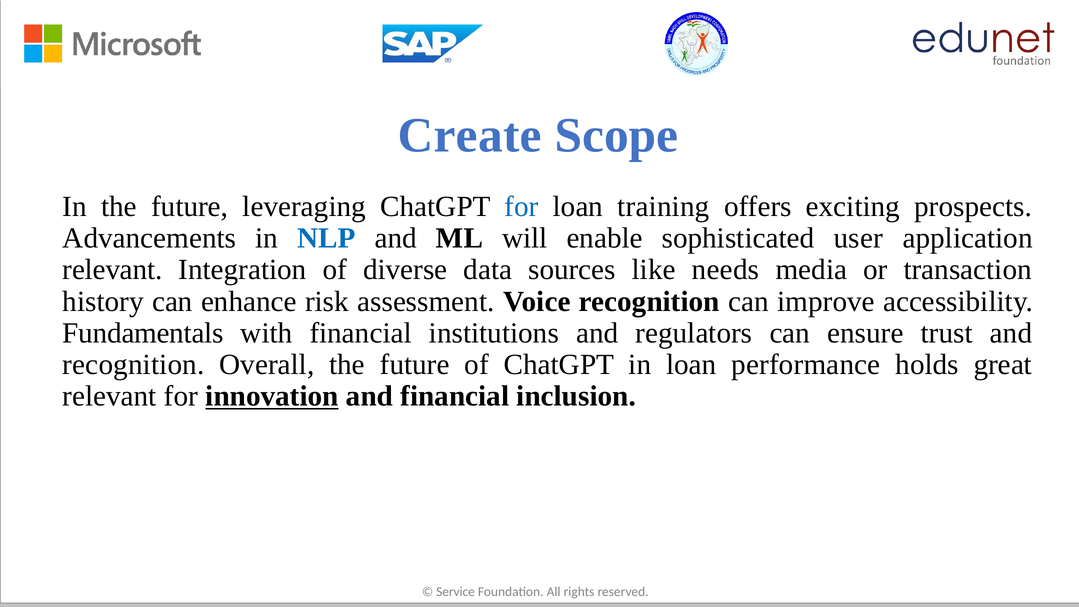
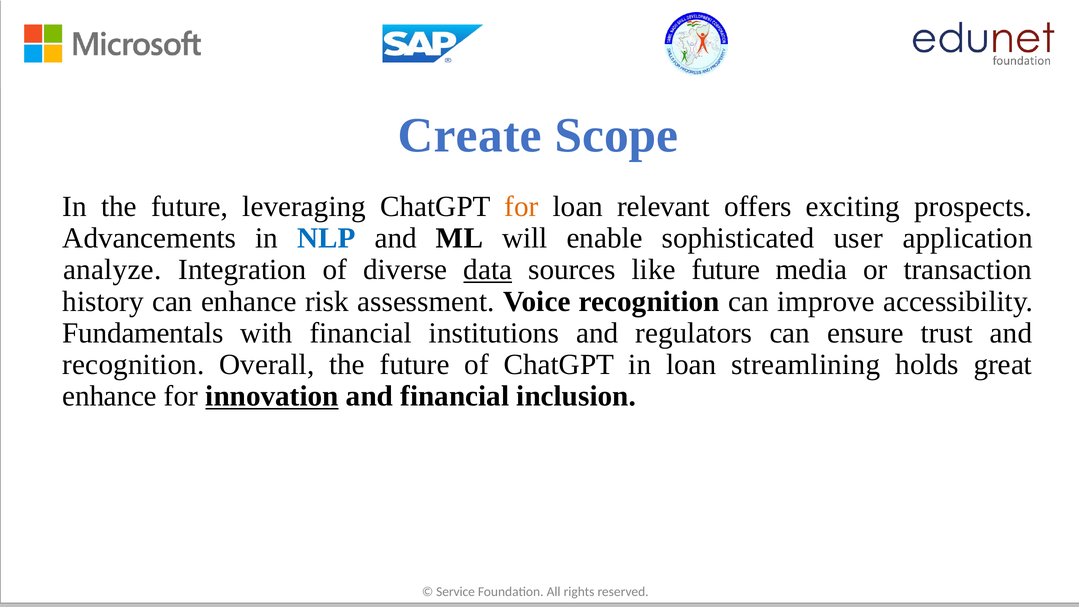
for colour: blue -> orange (521, 206)
training: training -> relevant (664, 206)
relevant: relevant -> analyze (112, 270)
data underline: none -> present (488, 270)
like needs: needs -> future (726, 270)
performance: performance -> streamlining (806, 365)
relevant: relevant -> enhance (110, 396)
